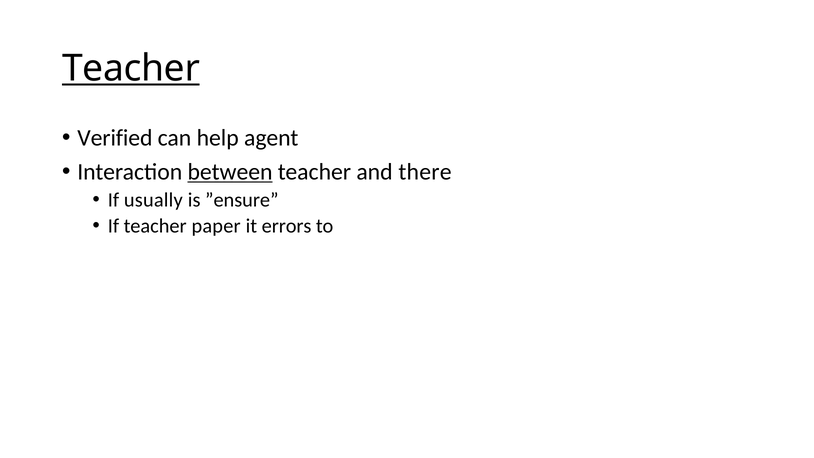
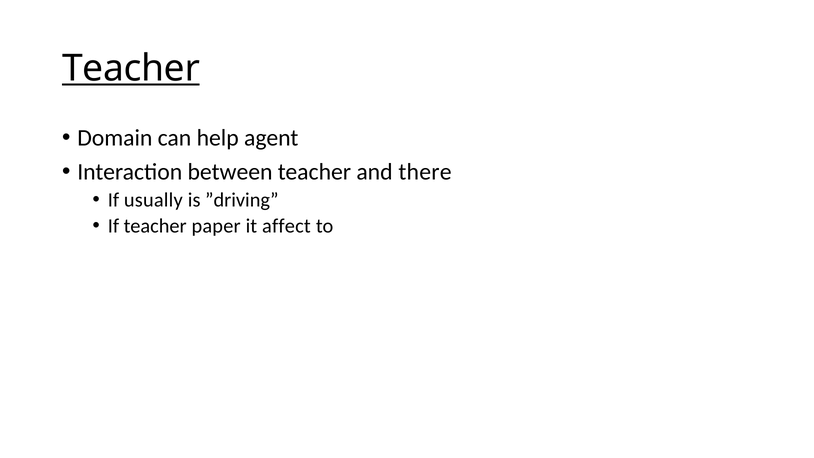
Verified: Verified -> Domain (115, 138)
between underline: present -> none (230, 172)
”ensure: ”ensure -> ”driving (242, 200)
errors: errors -> affect (286, 226)
